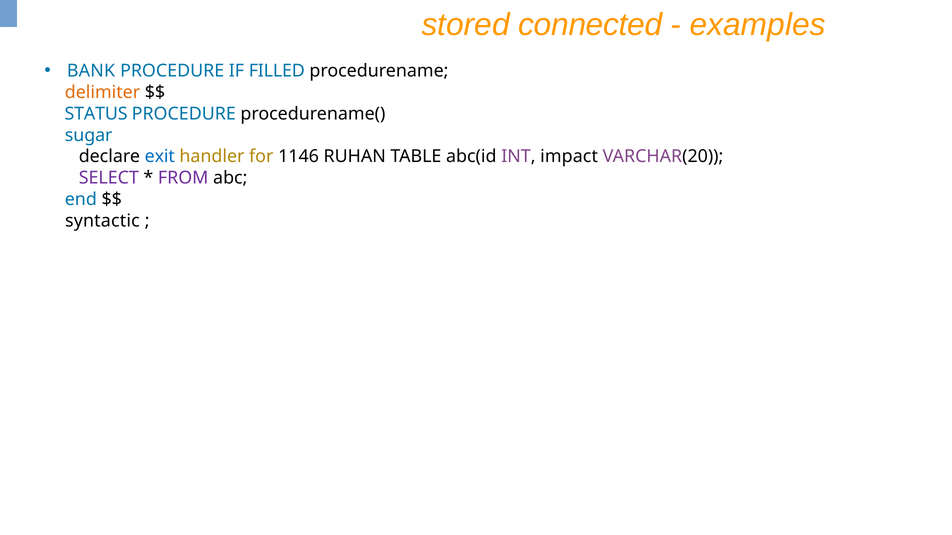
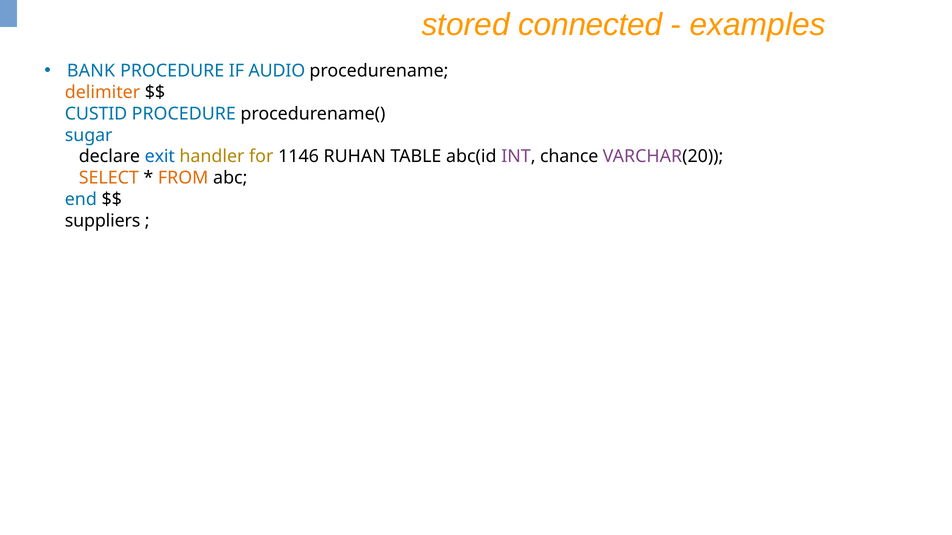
FILLED: FILLED -> AUDIO (277, 71)
STATUS: STATUS -> CUSTID (96, 114)
impact: impact -> chance (569, 157)
SELECT colour: purple -> orange (109, 178)
FROM colour: purple -> orange (183, 178)
syntactic: syntactic -> suppliers (103, 221)
